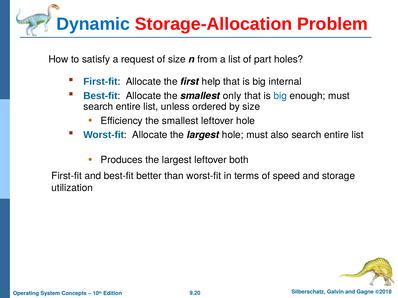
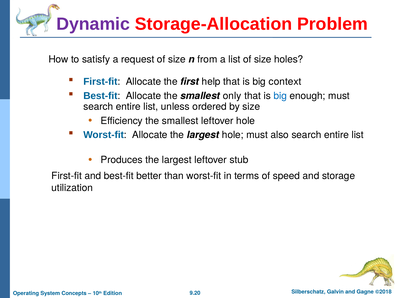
Dynamic colour: blue -> purple (93, 24)
list of part: part -> size (263, 59)
internal: internal -> context (285, 82)
both: both -> stub (239, 160)
